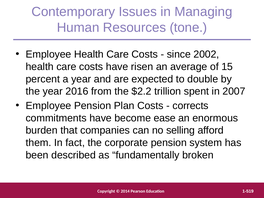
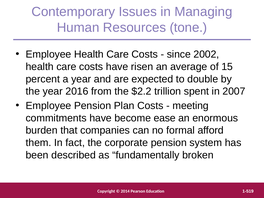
corrects: corrects -> meeting (191, 106)
selling: selling -> formal (181, 130)
